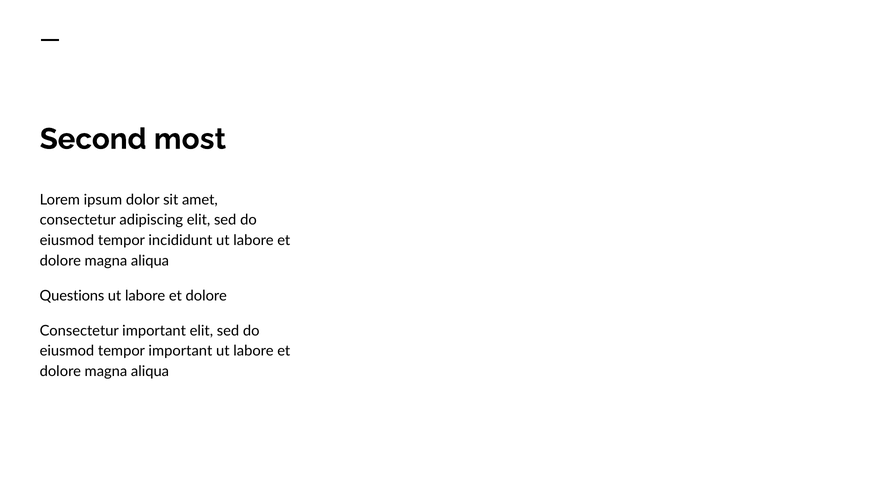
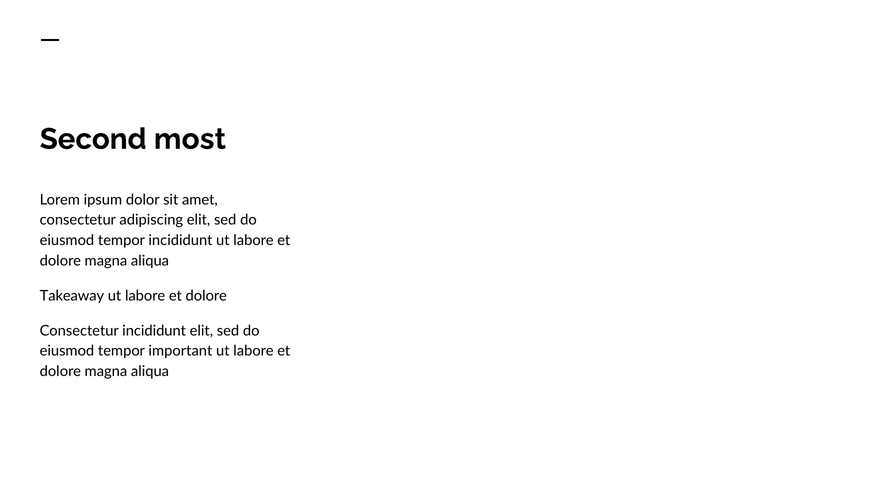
Questions: Questions -> Takeaway (72, 296)
Consectetur important: important -> incididunt (154, 331)
